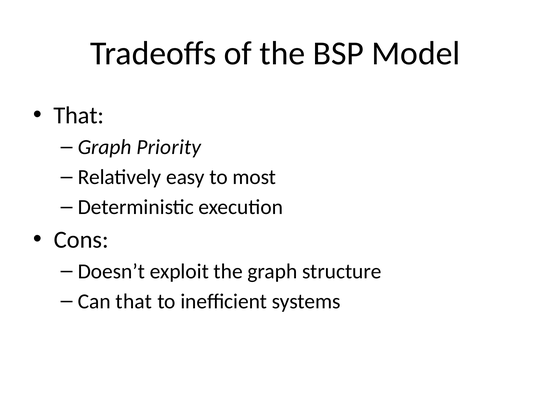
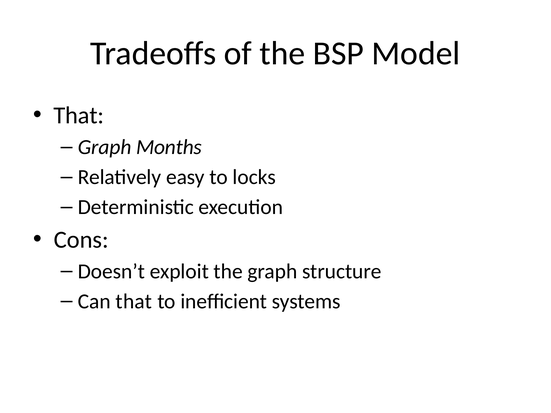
Priority: Priority -> Months (169, 147)
most: most -> locks (254, 177)
